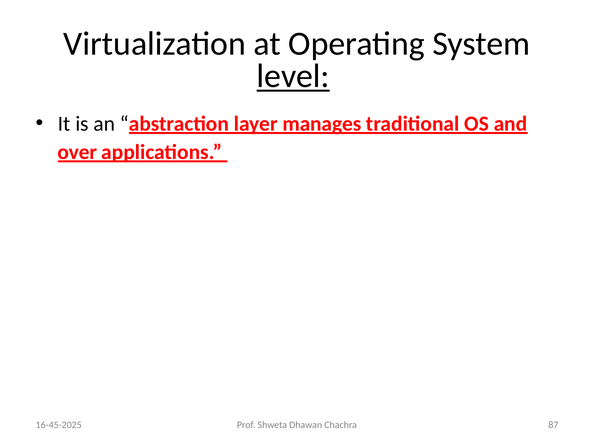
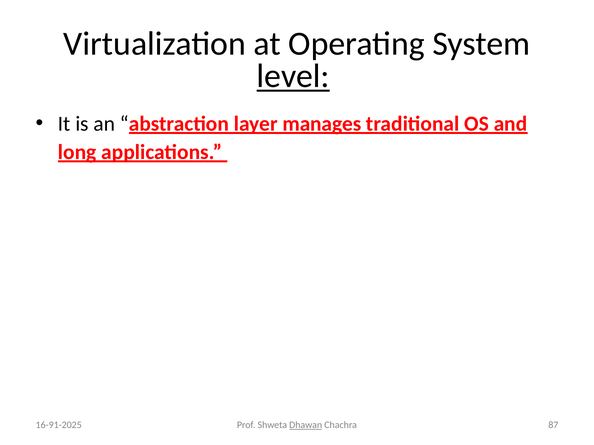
over: over -> long (77, 152)
16-45-2025: 16-45-2025 -> 16-91-2025 (59, 425)
Dhawan underline: none -> present (306, 425)
